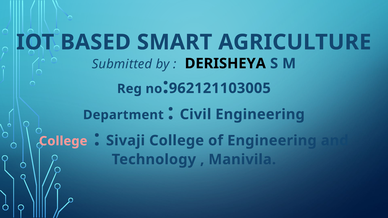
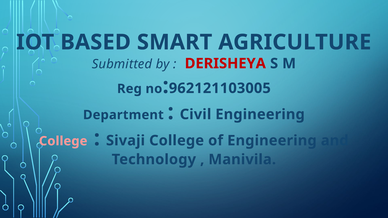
DERISHEYA colour: black -> red (225, 64)
